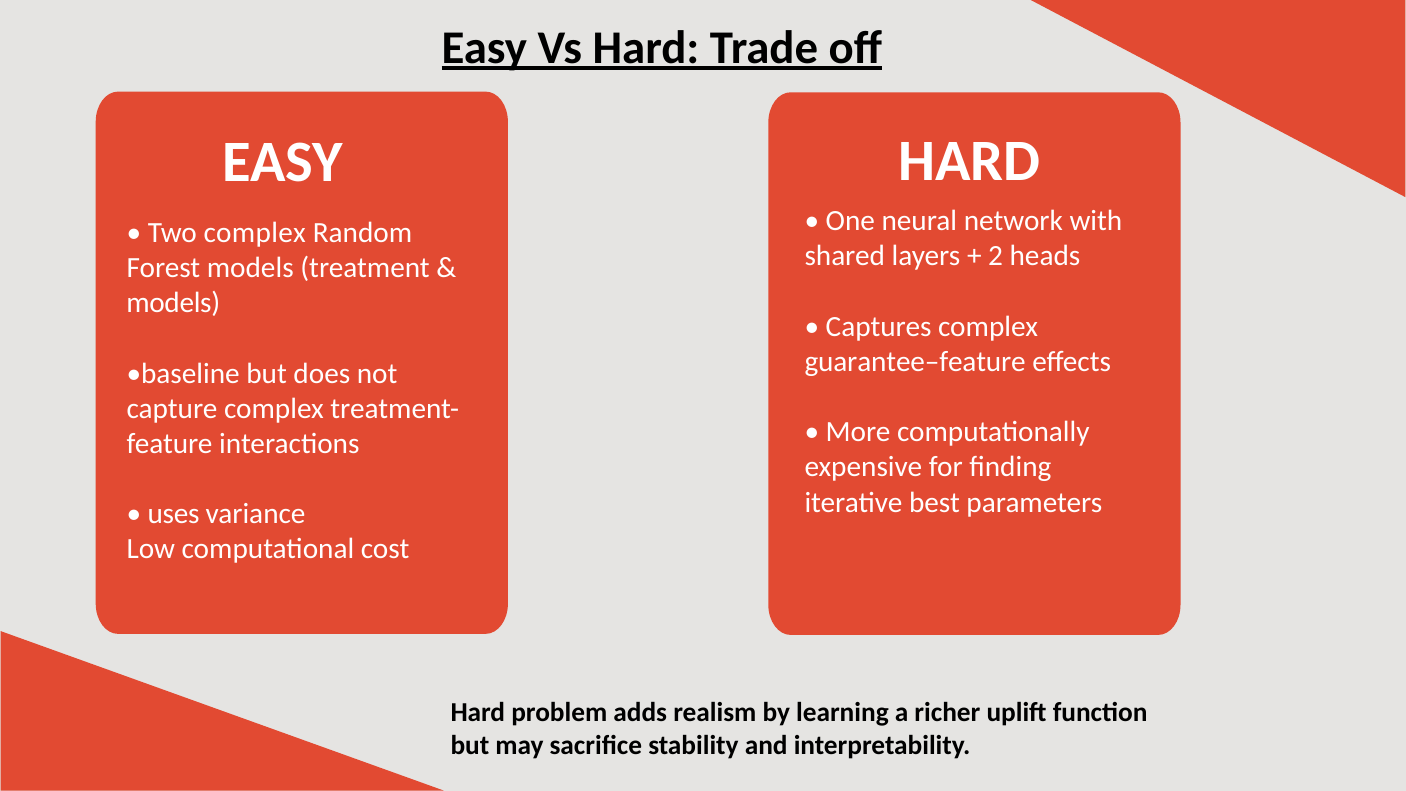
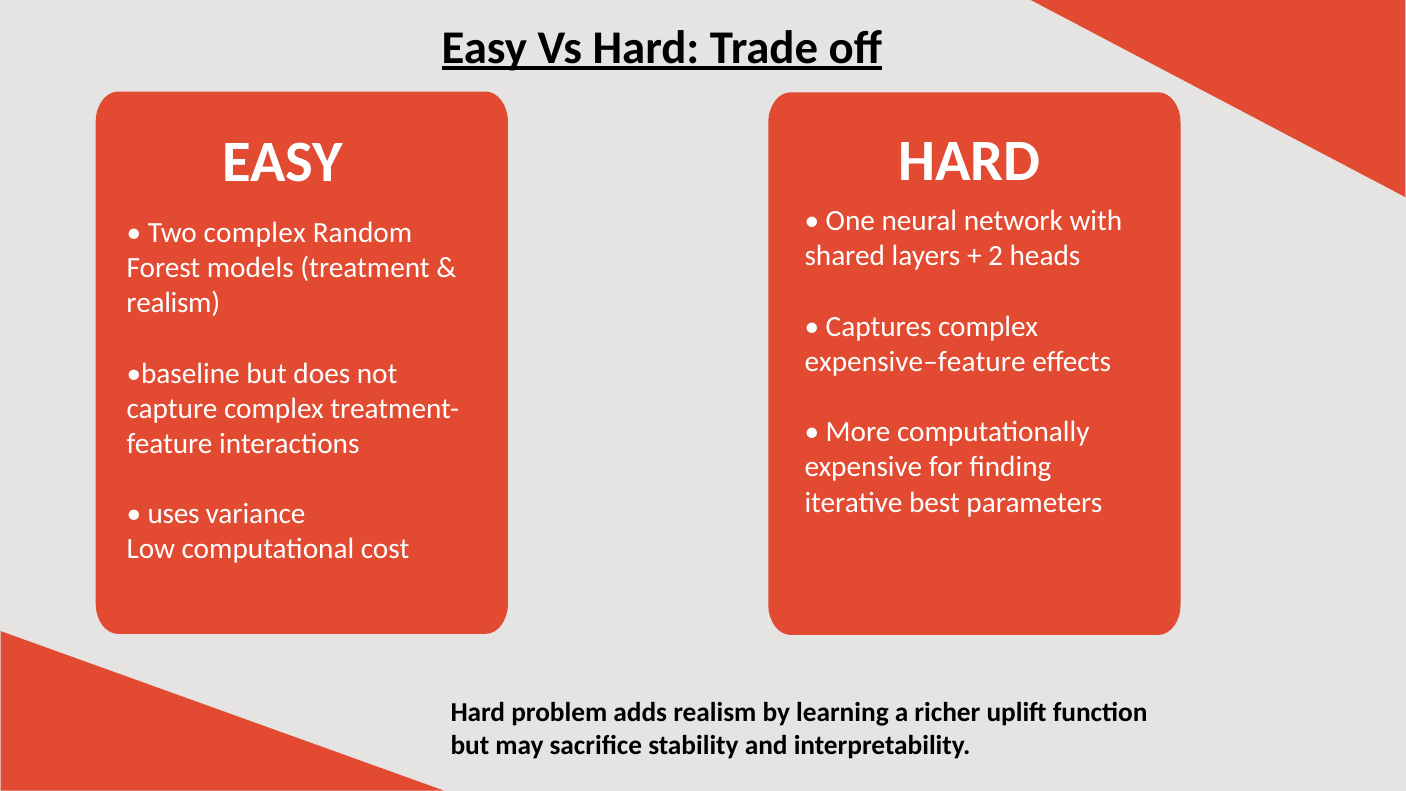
models: models -> realism (173, 303)
guarantee–feature: guarantee–feature -> expensive–feature (915, 362)
